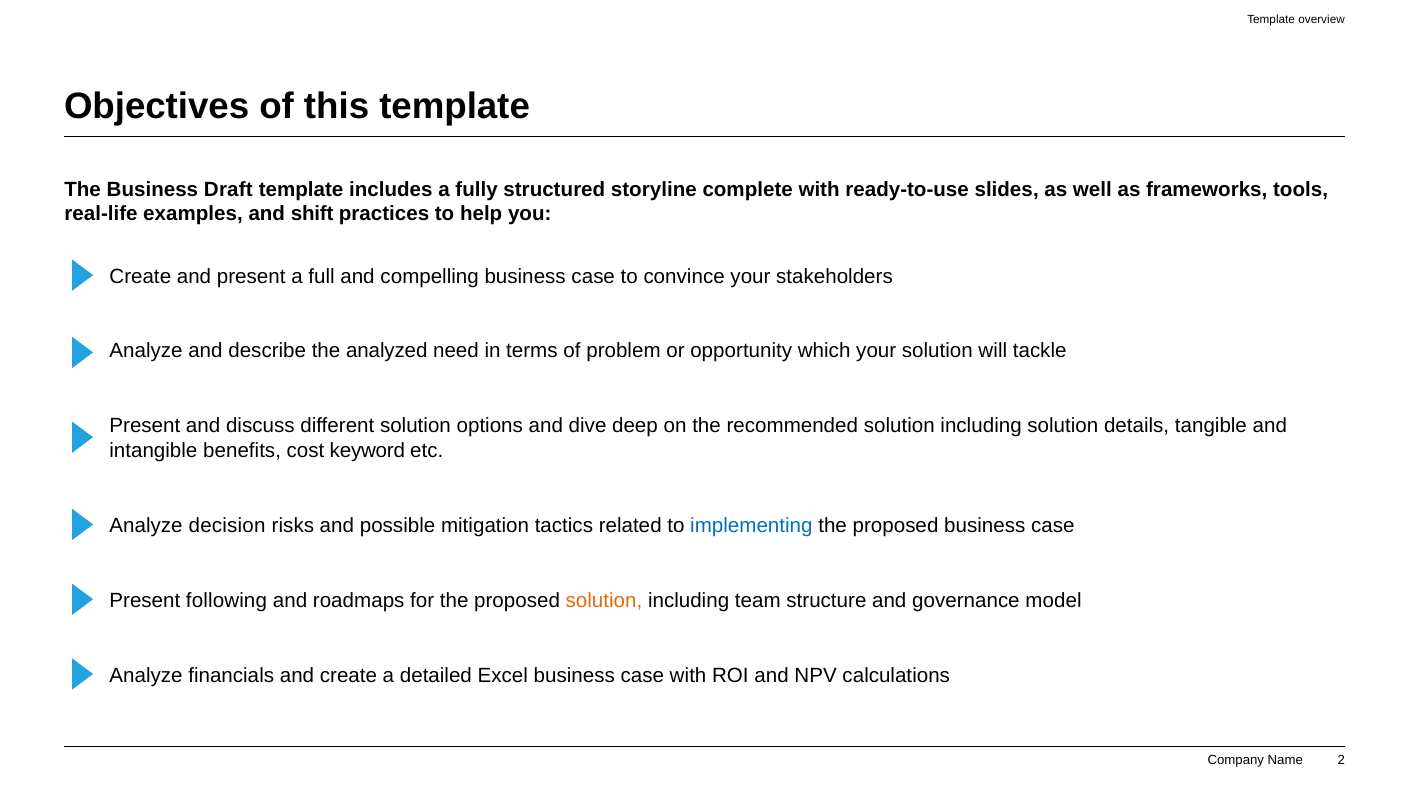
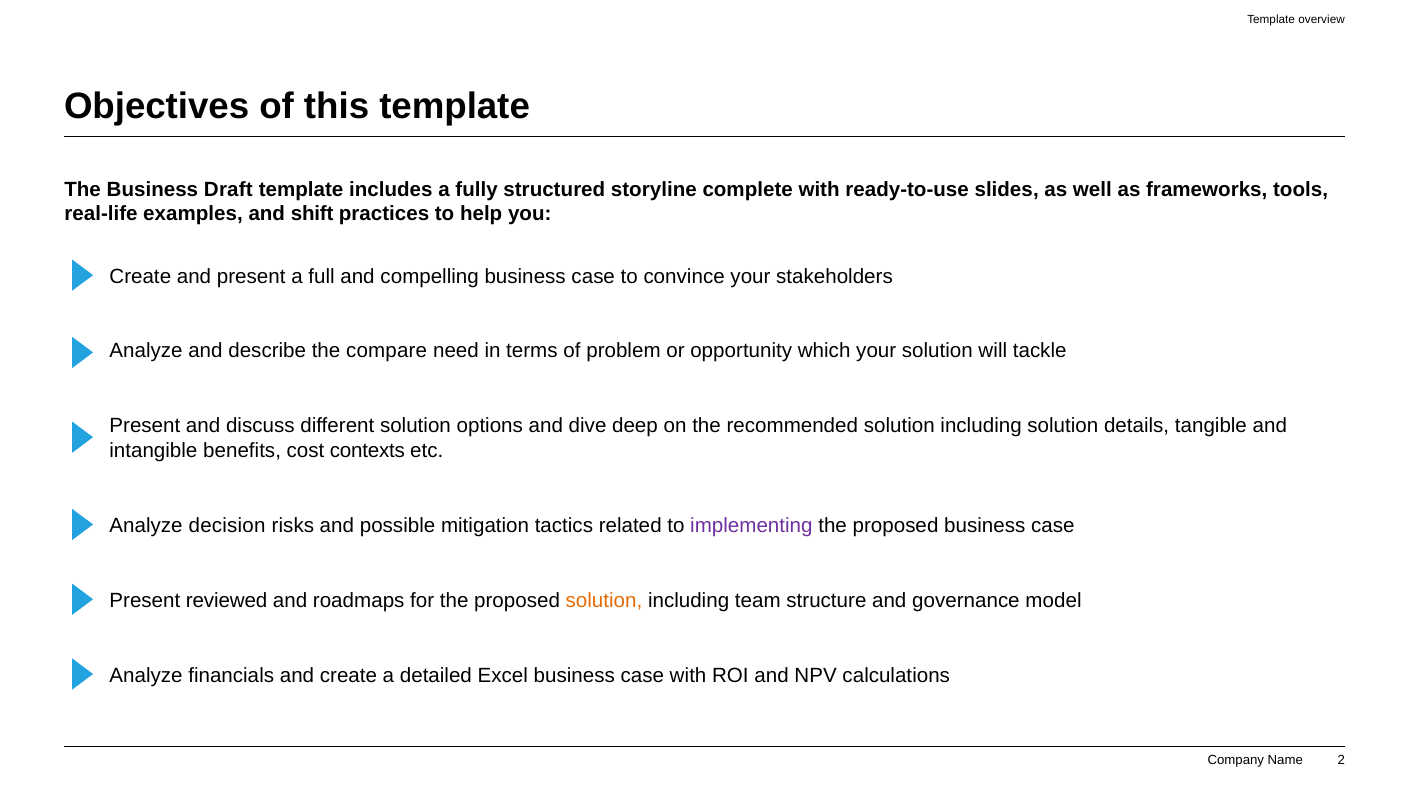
analyzed: analyzed -> compare (387, 351)
keyword: keyword -> contexts (367, 450)
implementing colour: blue -> purple (751, 525)
following: following -> reviewed (227, 600)
